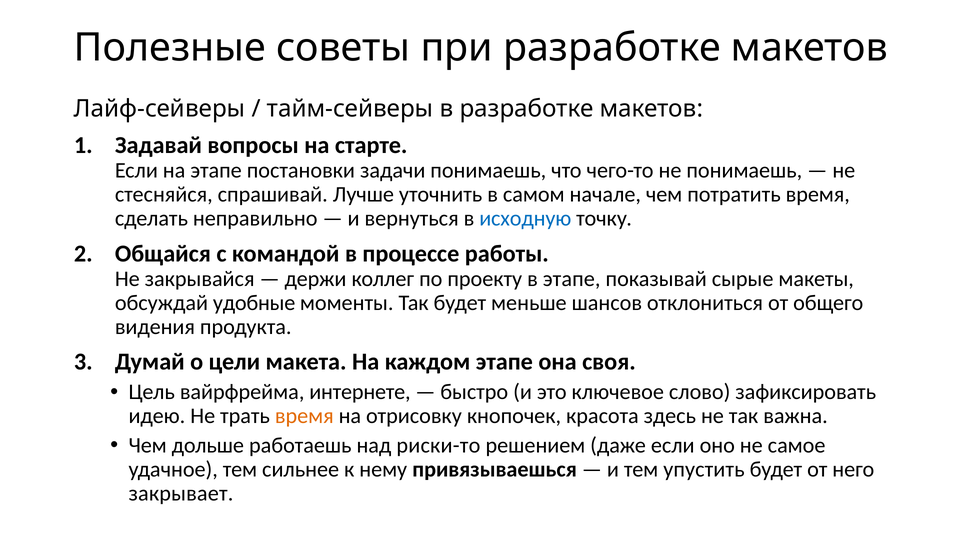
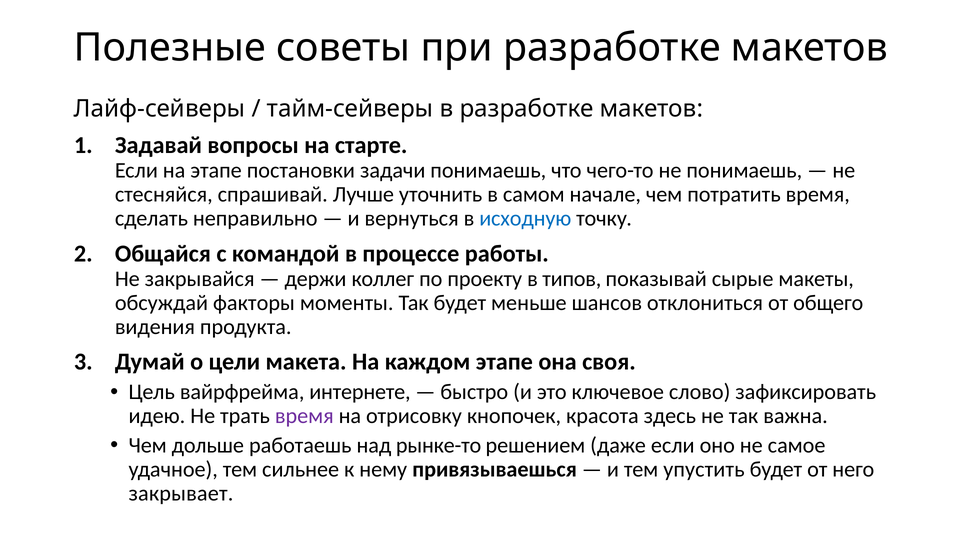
в этапе: этапе -> типов (572, 279)
удобные: удобные -> факторы (254, 303)
время colour: orange -> purple (304, 416)
риски-то: риски-то -> рынке-то (439, 445)
